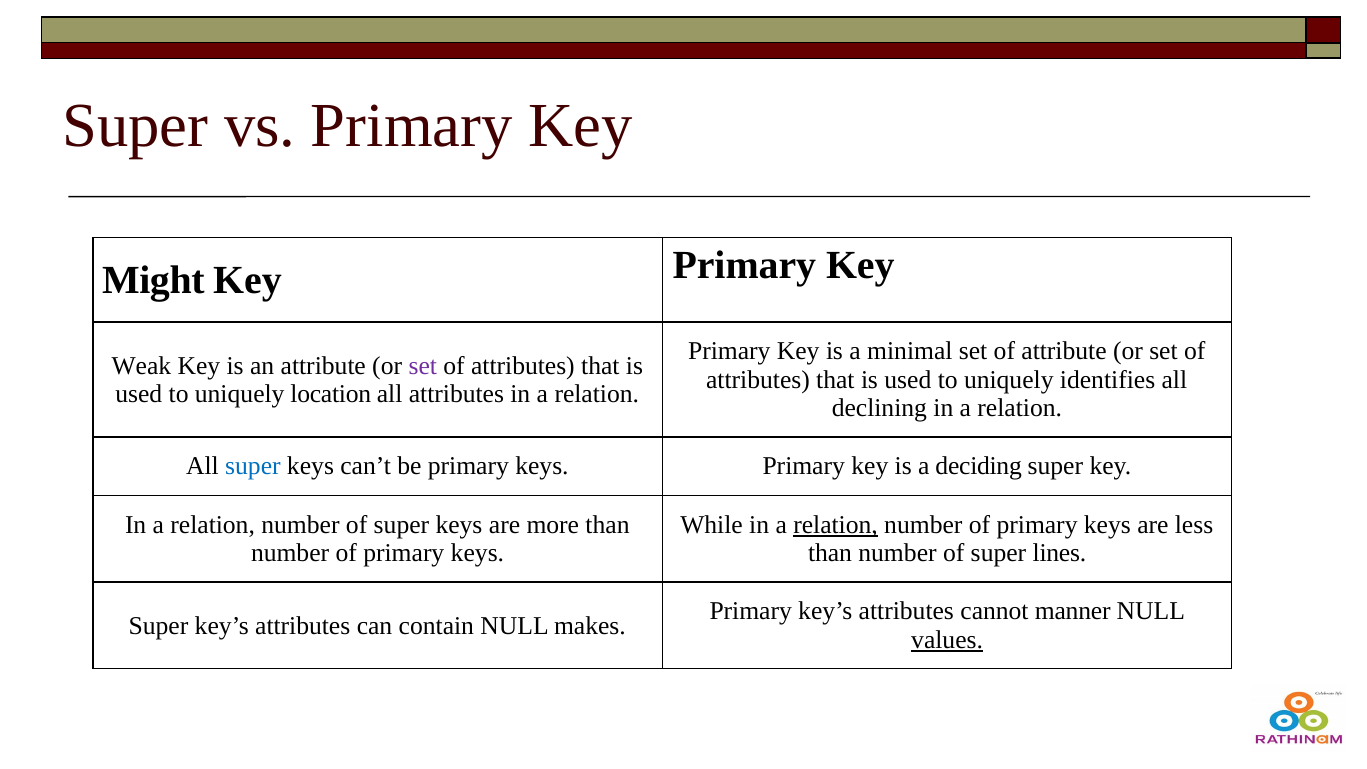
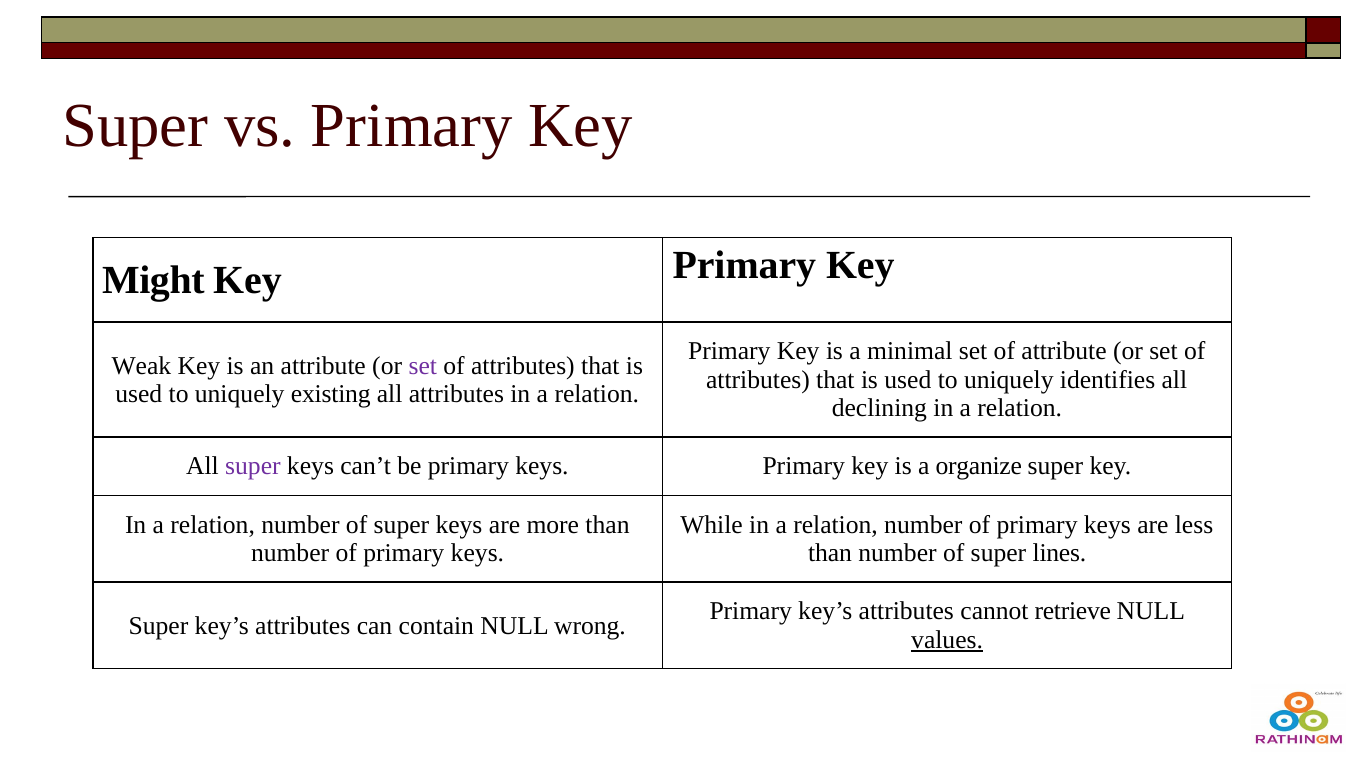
location: location -> existing (331, 394)
super colour: blue -> purple (253, 466)
deciding: deciding -> organize (979, 466)
relation underline: present -> none (836, 525)
manner: manner -> retrieve (1073, 611)
makes: makes -> wrong (590, 626)
